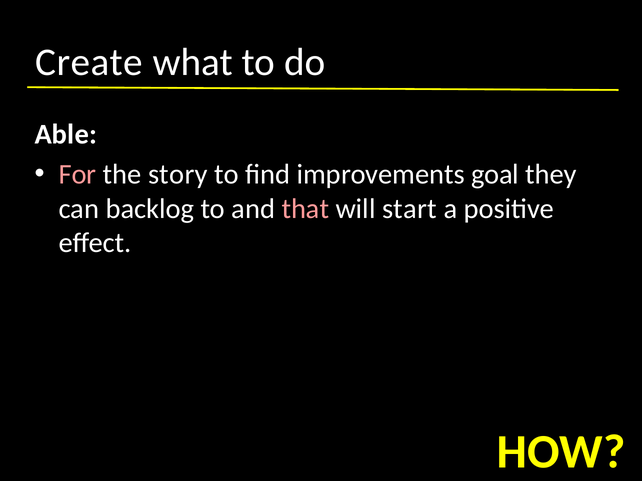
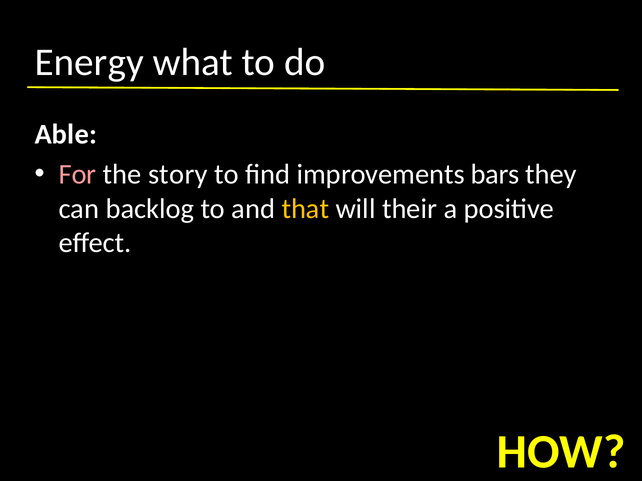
Create: Create -> Energy (89, 62)
goal: goal -> bars (495, 175)
that colour: pink -> yellow (305, 209)
start: start -> their (410, 209)
